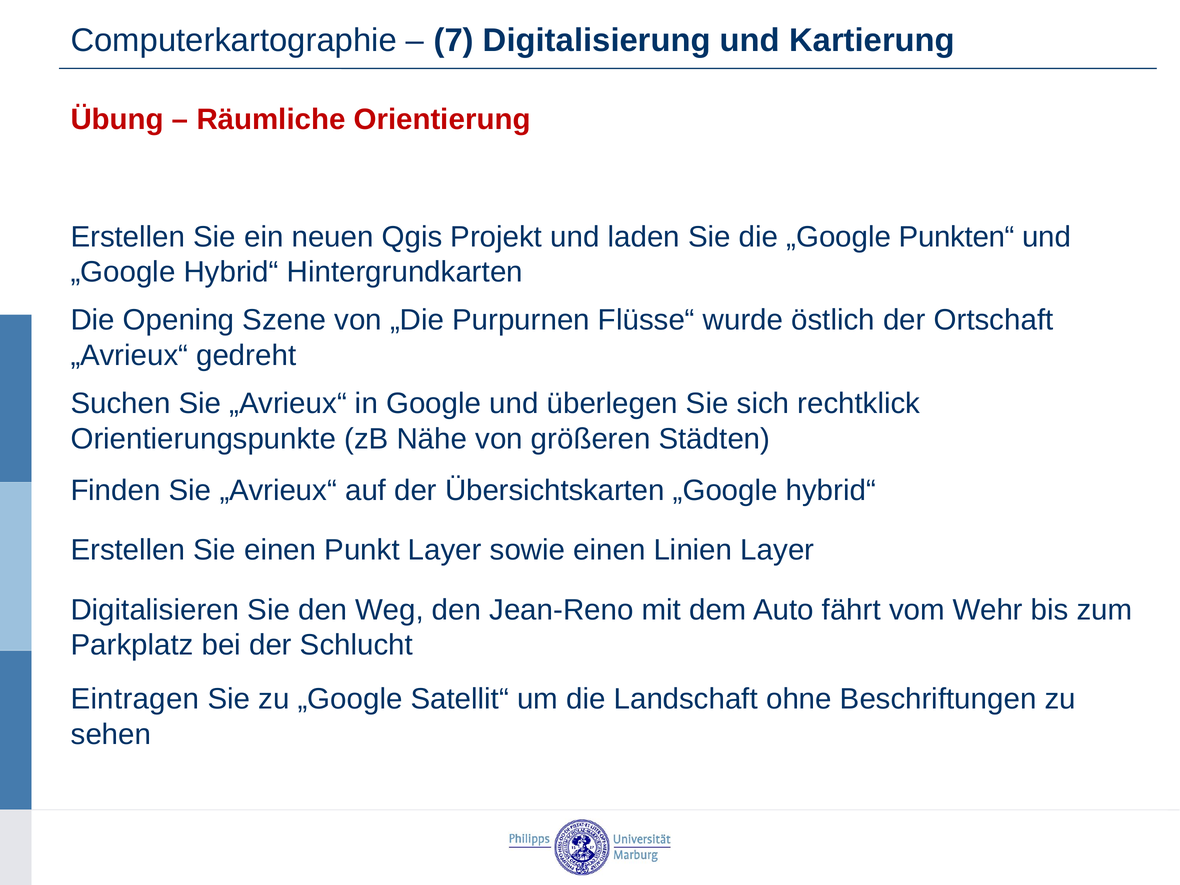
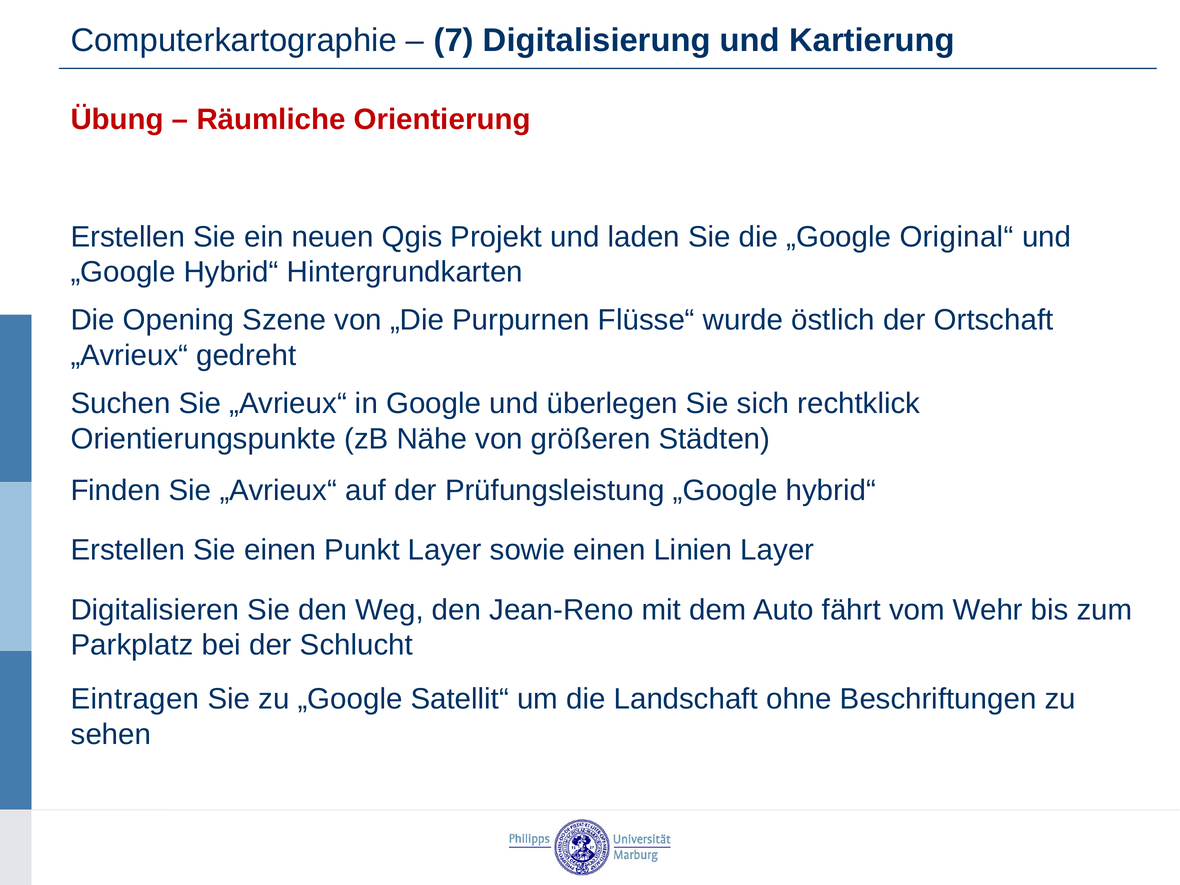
Punkten“: Punkten“ -> Original“ (957, 237)
Übersichtskarten: Übersichtskarten -> Prüfungsleistung (555, 491)
